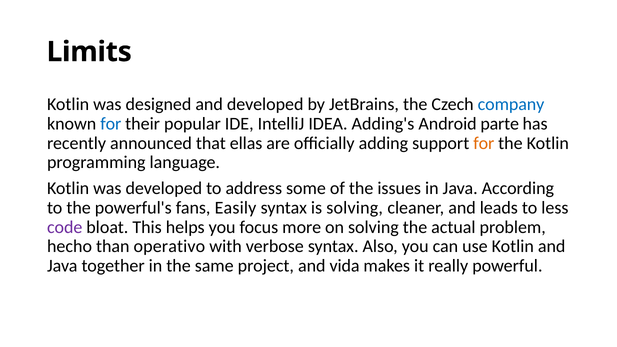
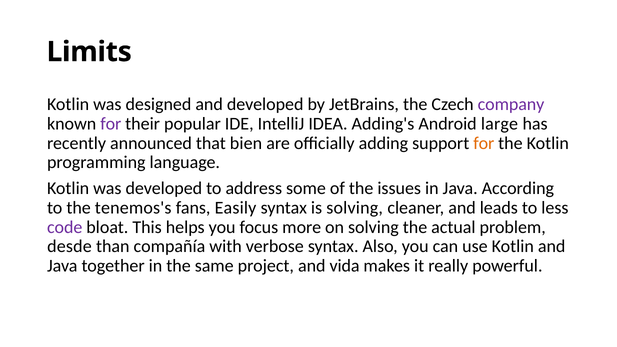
company colour: blue -> purple (511, 104)
for colour: blue -> purple (111, 124)
parte: parte -> large (500, 124)
ellas: ellas -> bien (246, 143)
powerful's: powerful's -> tenemos's (133, 208)
hecho: hecho -> desde (69, 247)
operativo: operativo -> compañía (169, 247)
